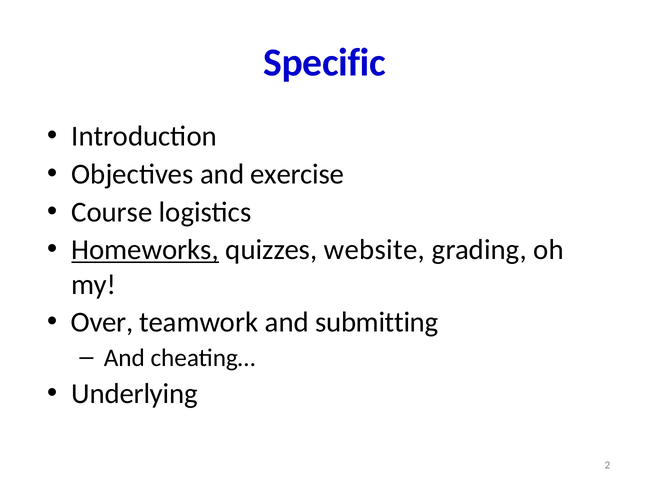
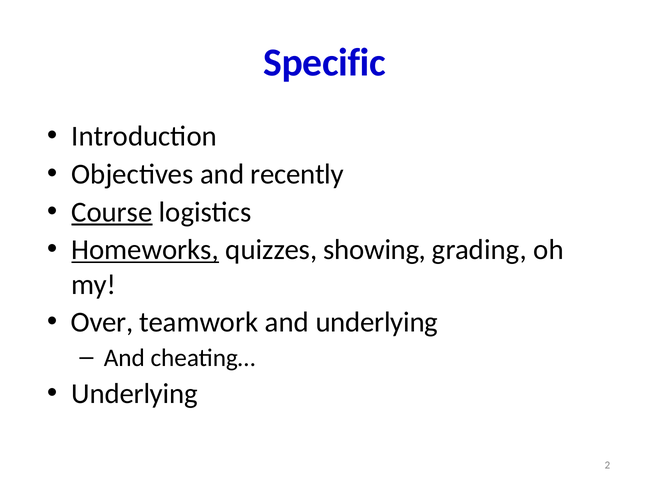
exercise: exercise -> recently (297, 174)
Course underline: none -> present (112, 212)
website: website -> showing (375, 250)
and submitting: submitting -> underlying (377, 322)
